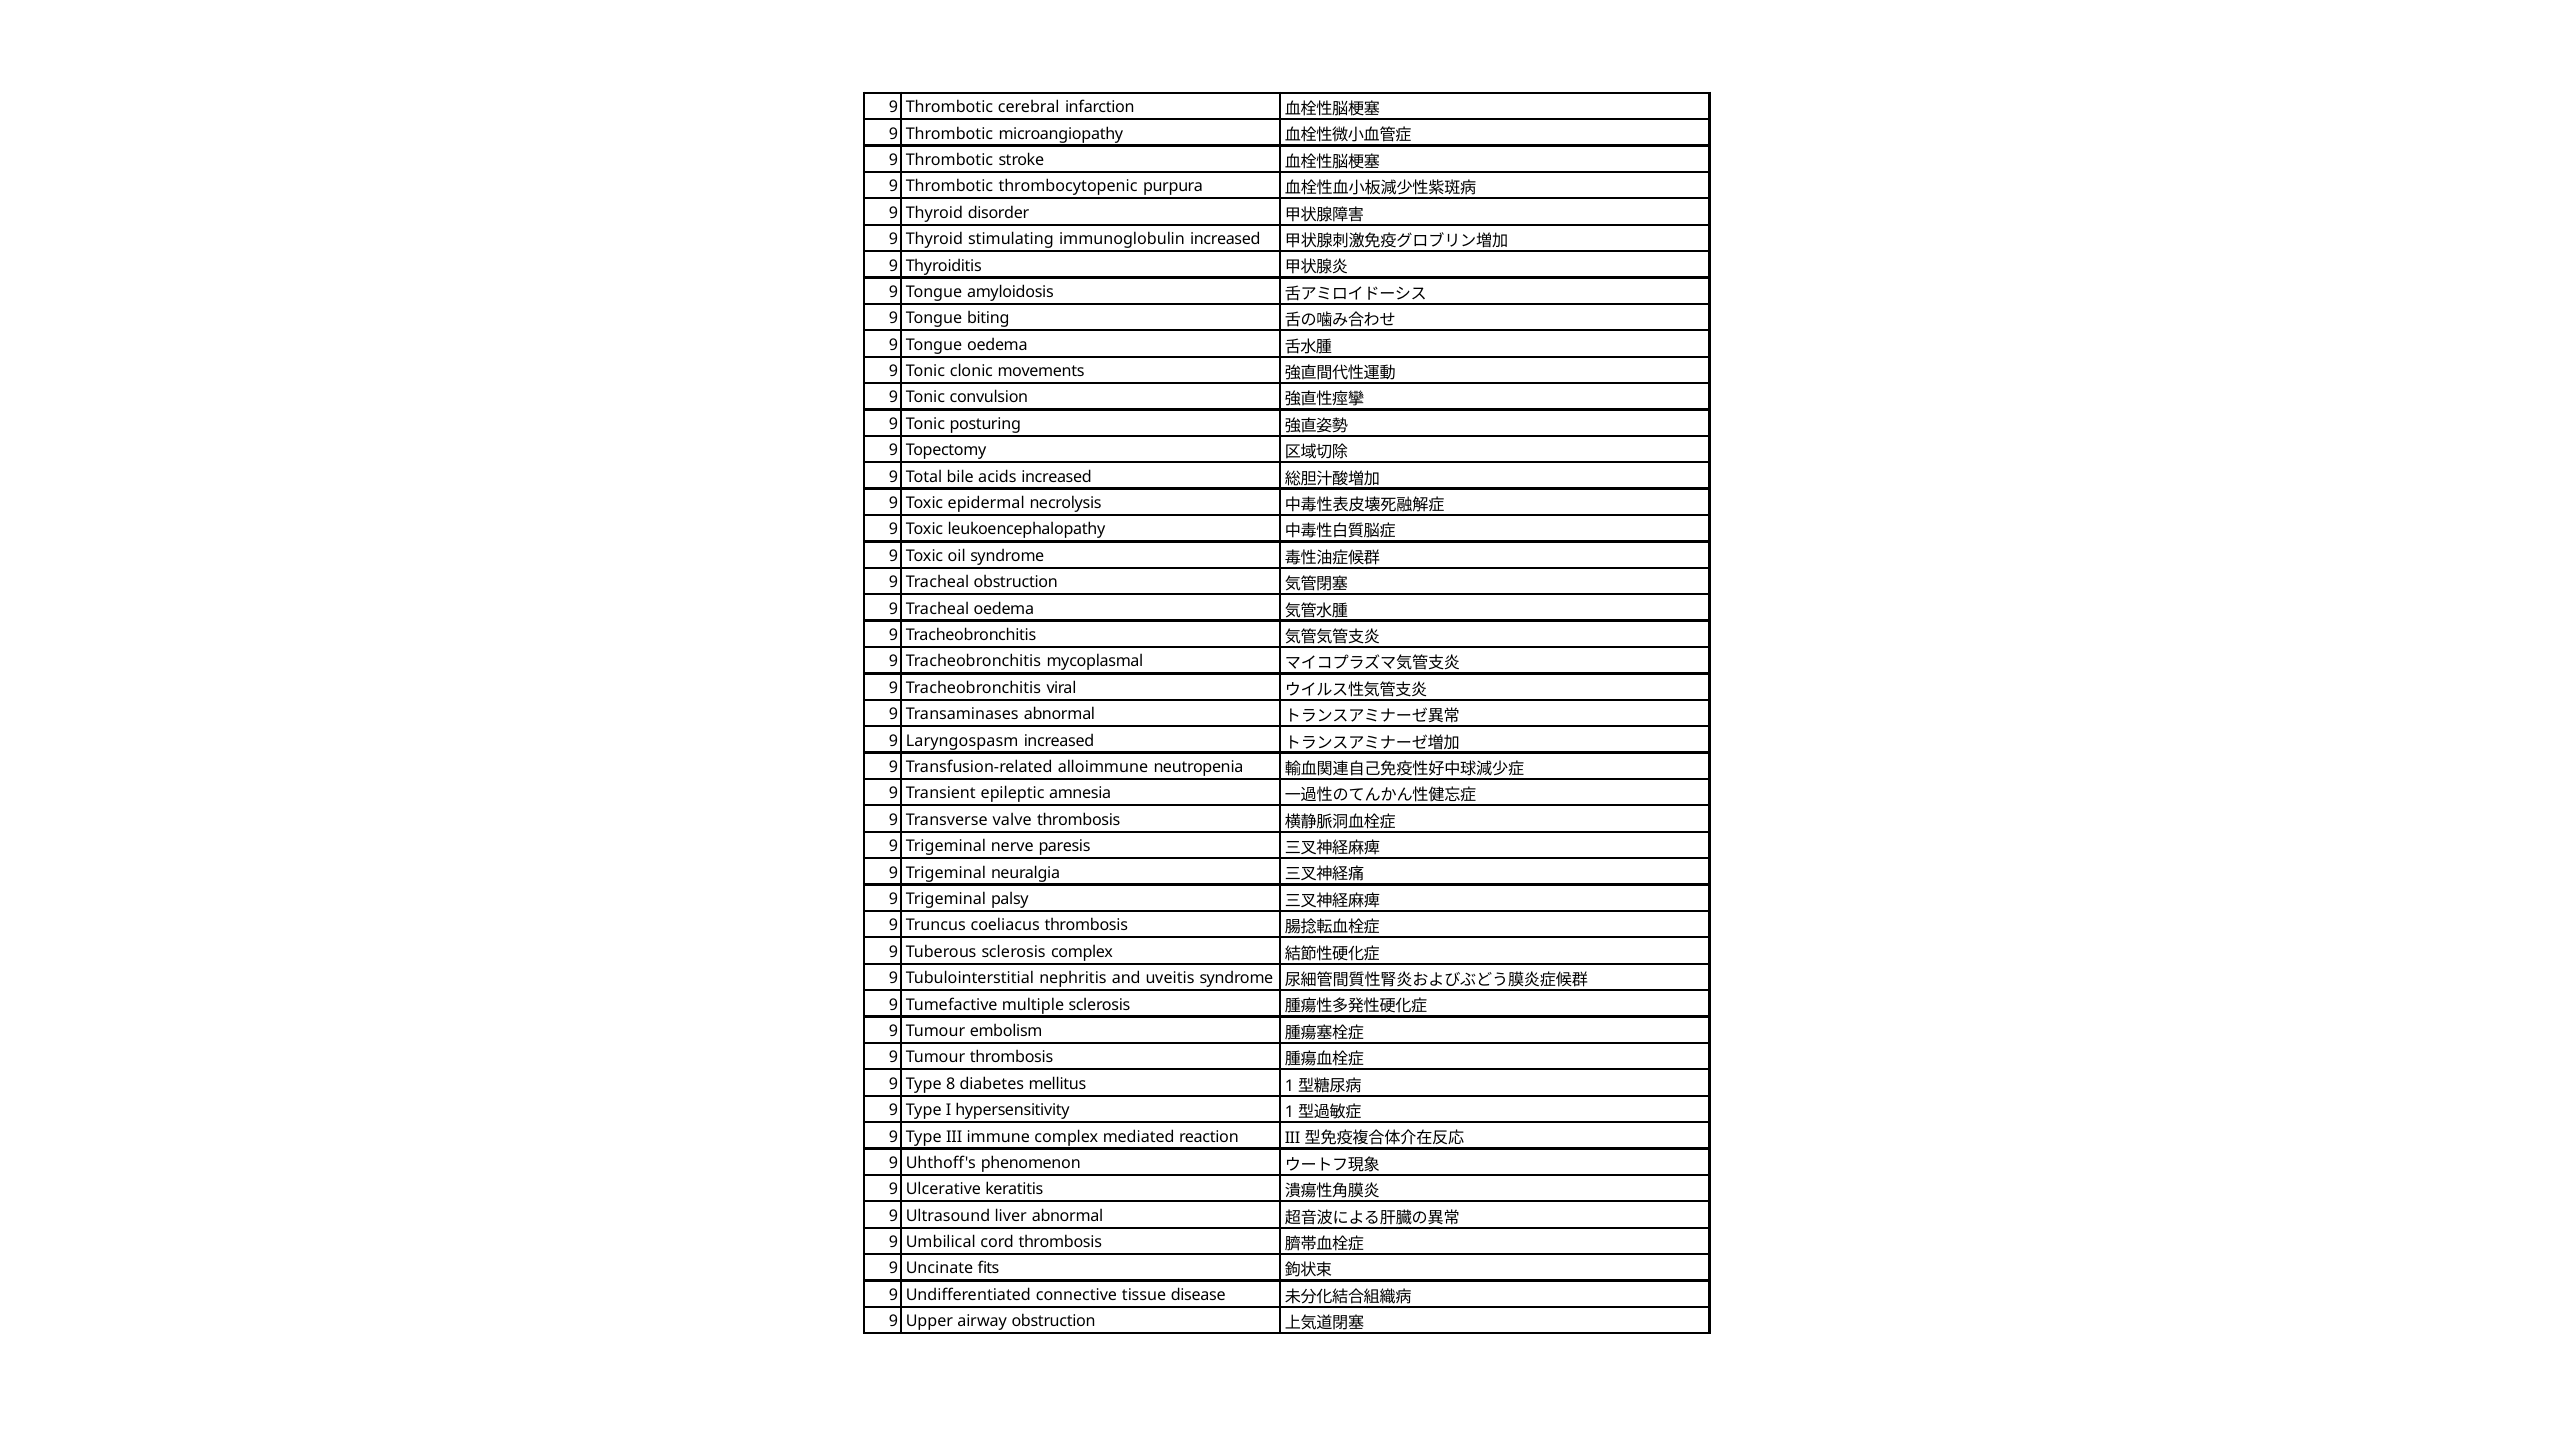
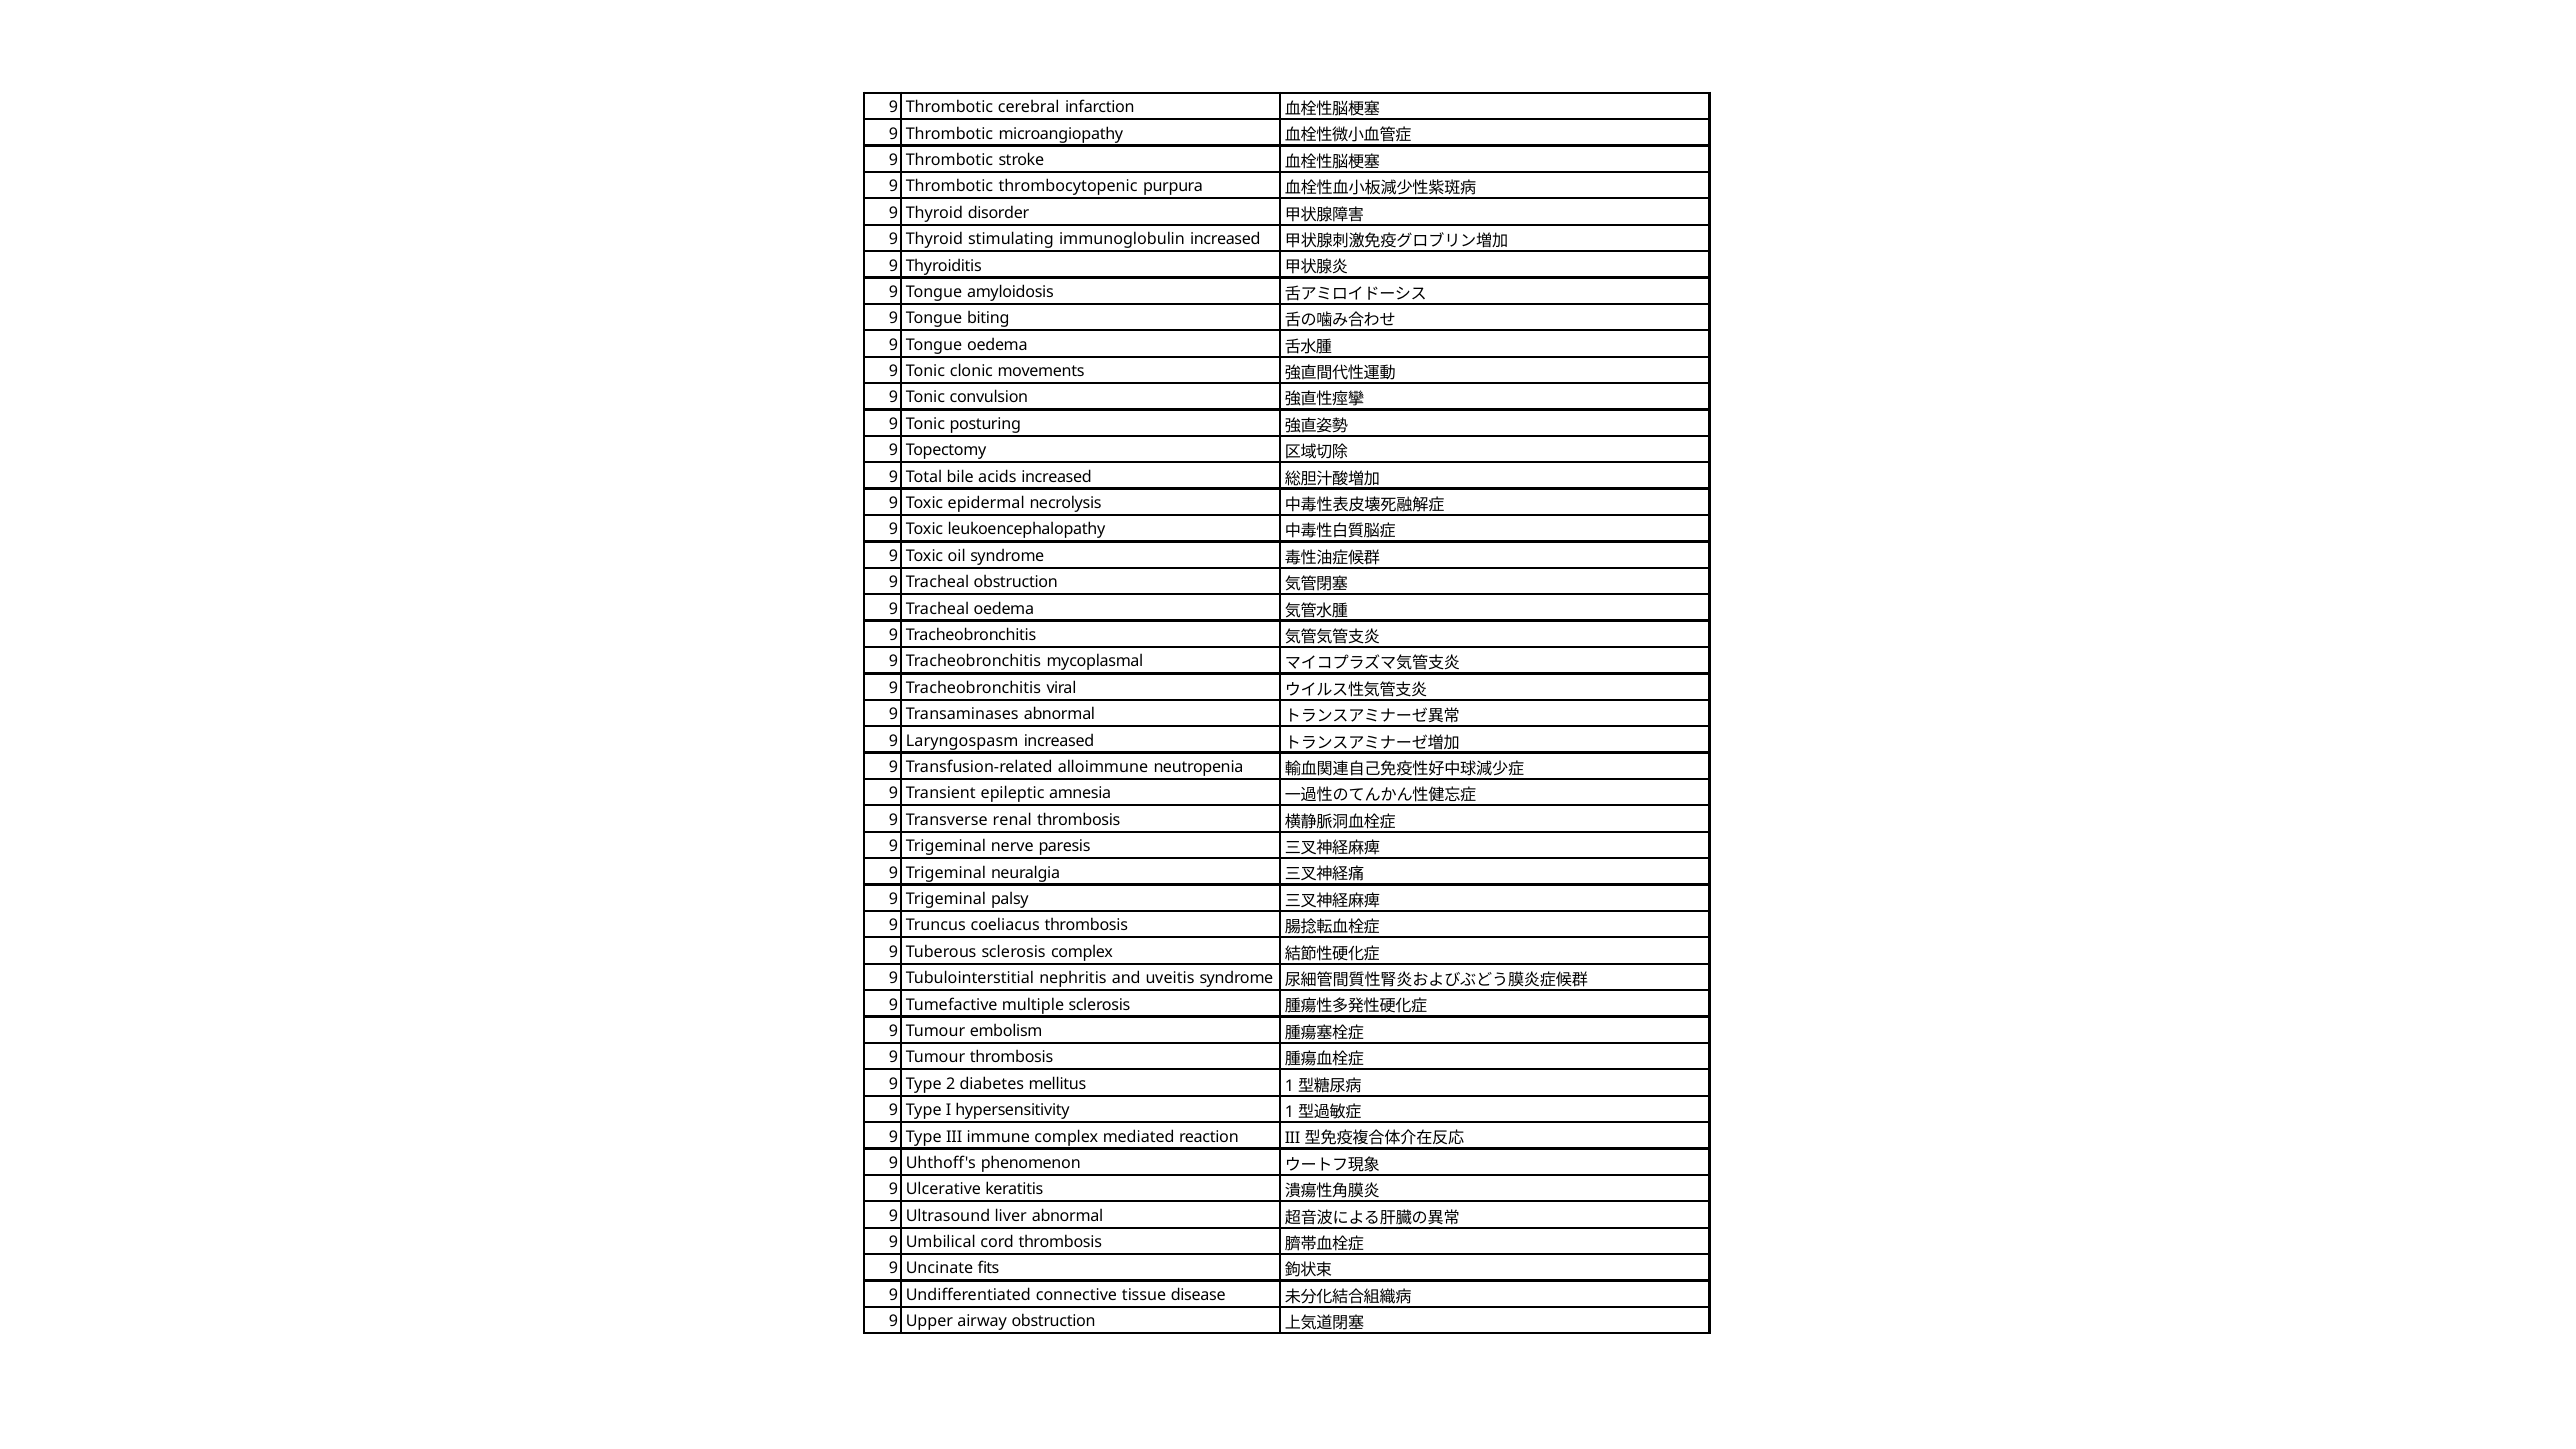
valve: valve -> renal (1012, 820)
8: 8 -> 2 (951, 1084)
